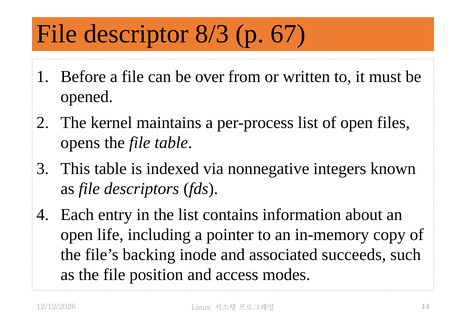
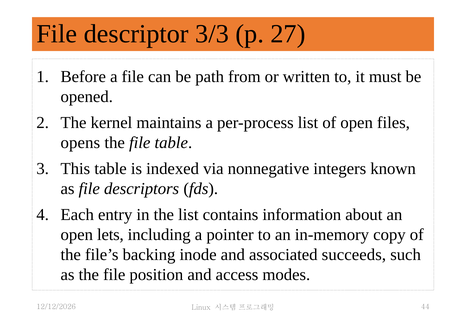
8/3: 8/3 -> 3/3 (212, 34)
67: 67 -> 27 (288, 34)
over: over -> path (210, 77)
life: life -> lets (110, 235)
